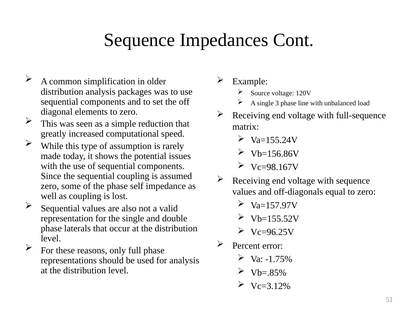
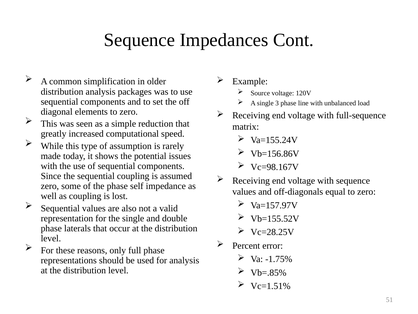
Vc=96.25V: Vc=96.25V -> Vc=28.25V (272, 232)
Vc=3.12%: Vc=3.12% -> Vc=1.51% (271, 286)
